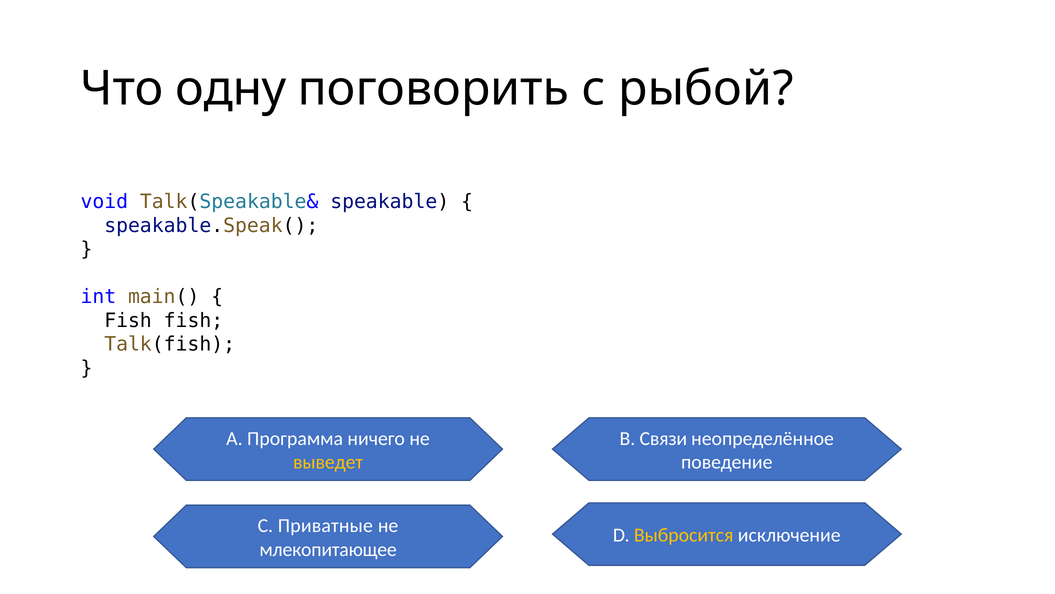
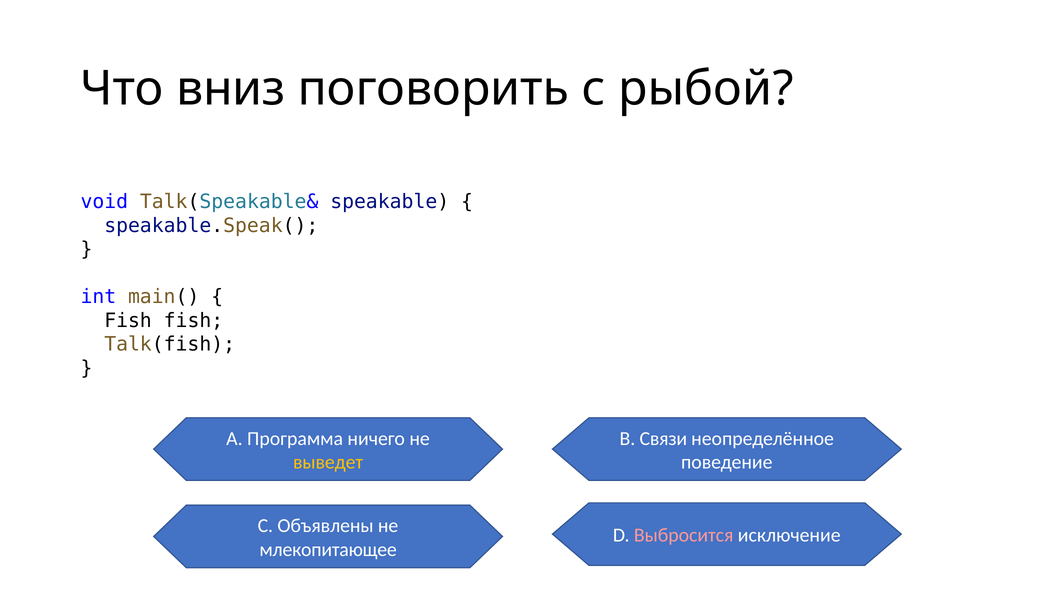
одну: одну -> вниз (231, 89)
Приватные: Приватные -> Объявлены (326, 525)
Выбросится colour: yellow -> pink (684, 535)
